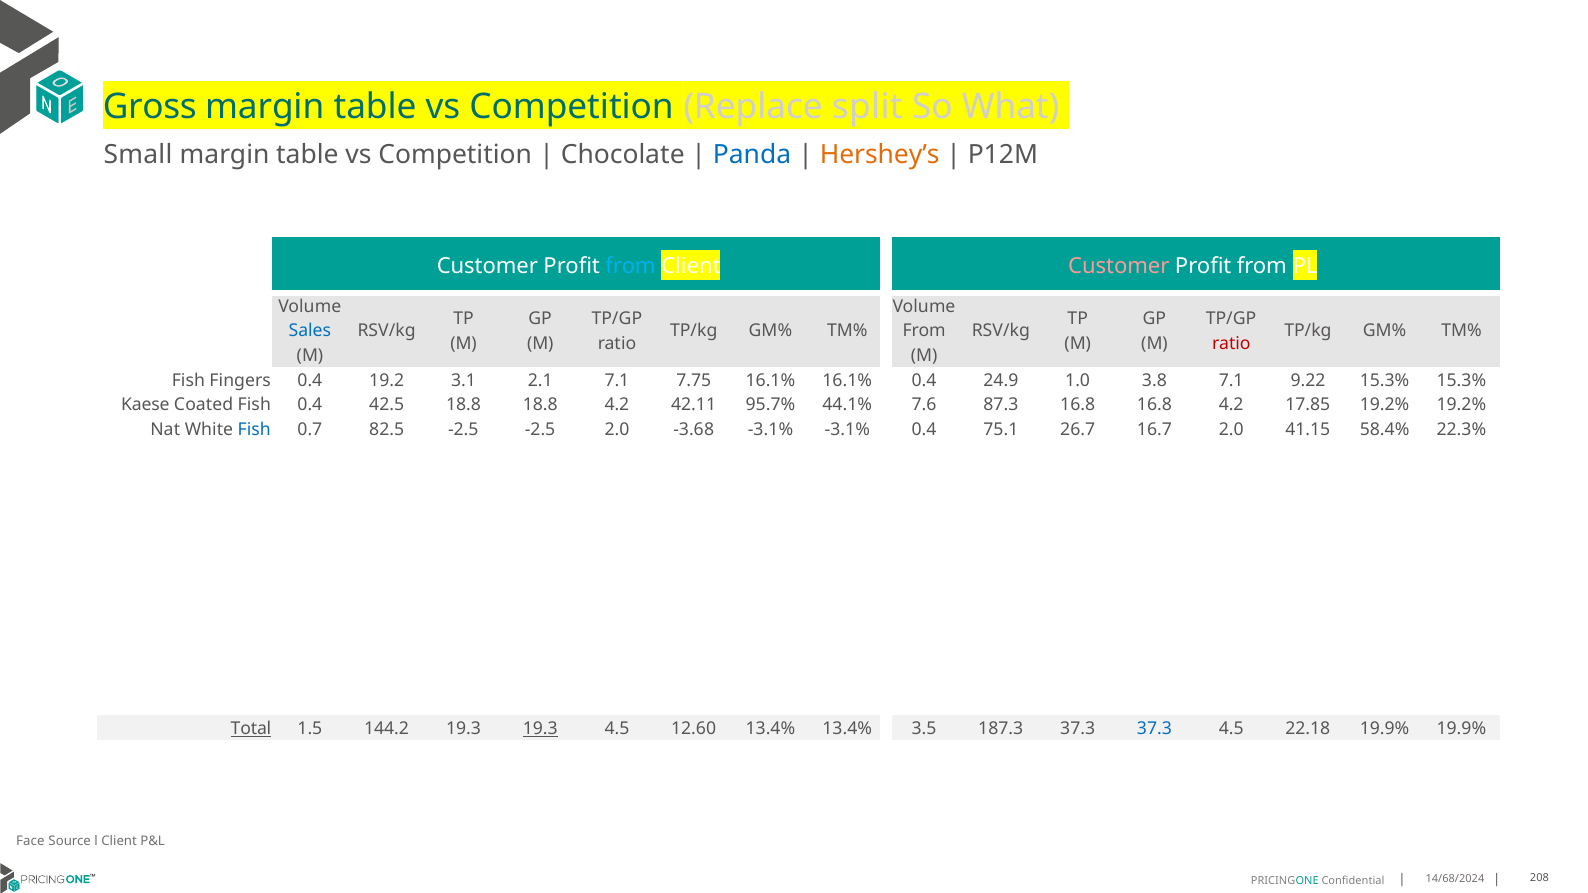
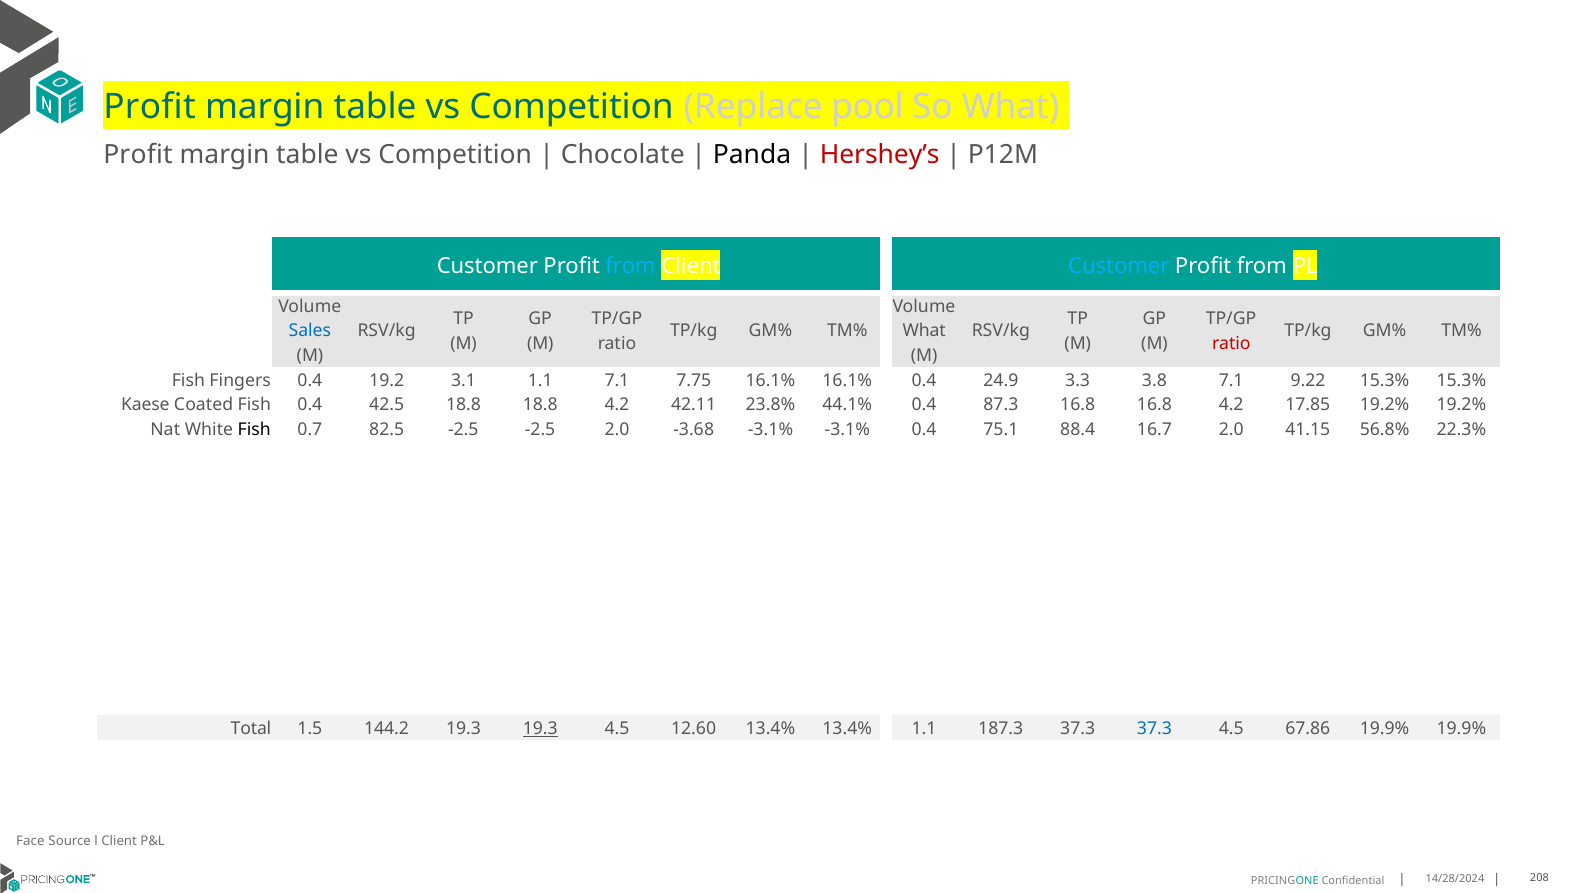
Gross: Gross -> Profit (150, 107)
split: split -> pool (868, 107)
Small: Small -> Profit (138, 155)
Panda colour: blue -> black (752, 155)
Hershey’s colour: orange -> red (880, 155)
Customer colour: pink -> light blue (1119, 266)
From: From -> What (924, 331)
3.1 2.1: 2.1 -> 1.1 (540, 380)
1.0: 1.0 -> 3.3 (1078, 380)
95.7%: 95.7% -> 23.8% (770, 405)
44.1% 7.6: 7.6 -> 0.4 (924, 405)
Fish colour: blue -> black (254, 430)
26.7: 26.7 -> 88.4 (1078, 430)
58.4%: 58.4% -> 56.8% (1385, 430)
Total underline: present -> none (251, 729)
13.4% 3.5: 3.5 -> 1.1 (924, 729)
22.18: 22.18 -> 67.86 (1308, 729)
14/68/2024: 14/68/2024 -> 14/28/2024 (1455, 879)
